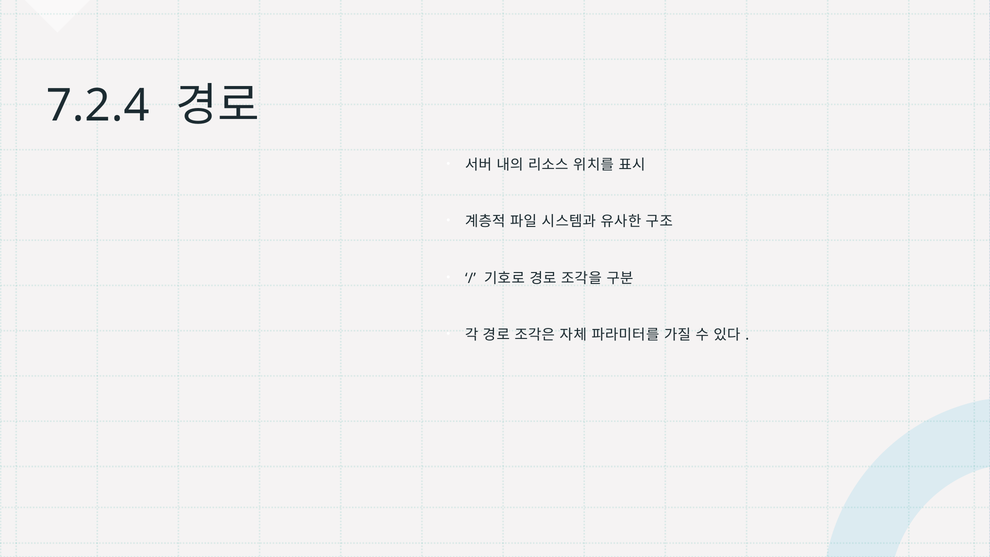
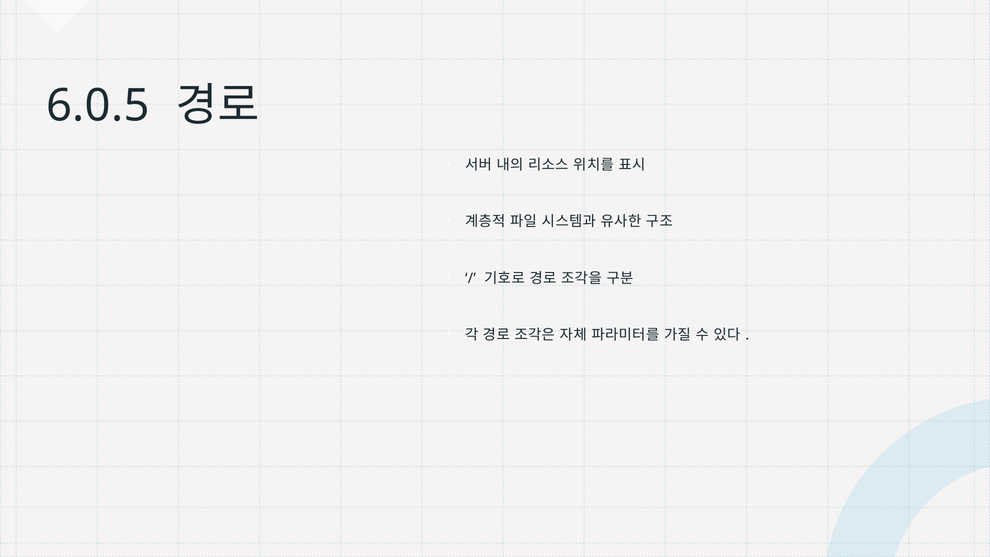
7.2.4: 7.2.4 -> 6.0.5 (98, 106)
